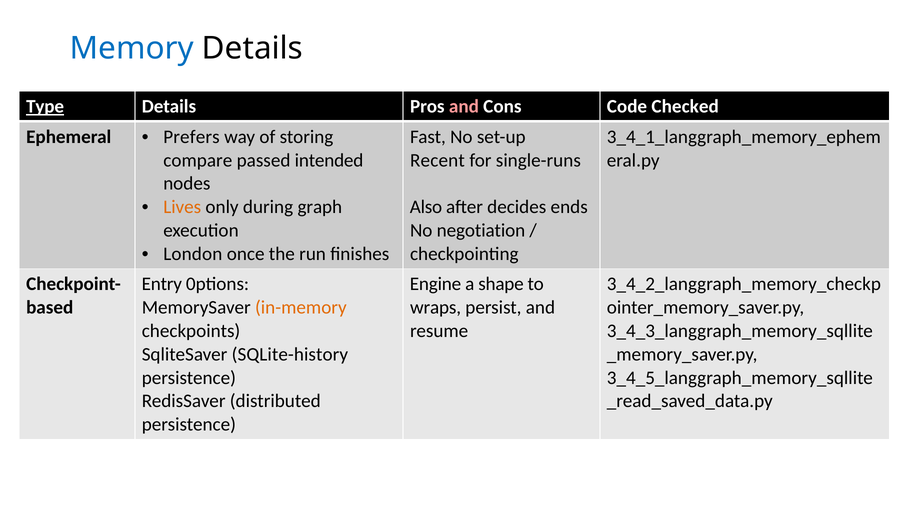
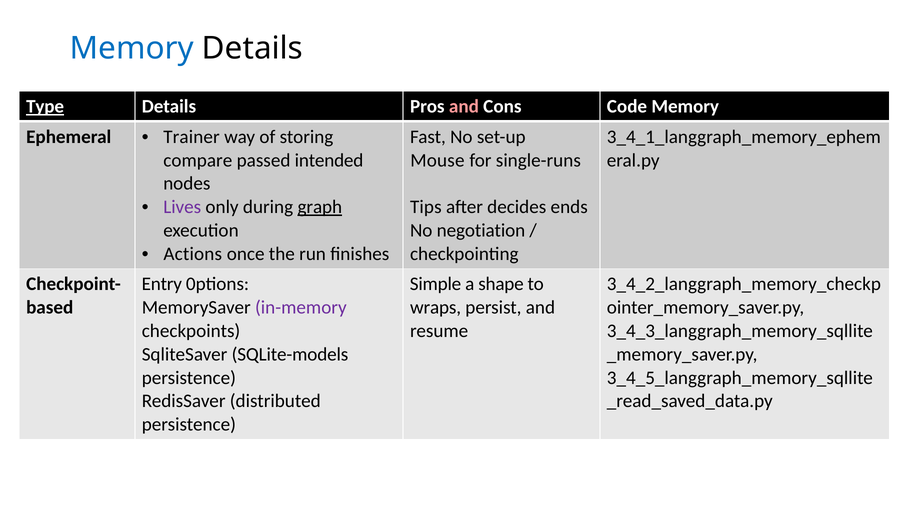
Code Checked: Checked -> Memory (685, 106)
Prefers: Prefers -> Trainer (191, 137)
Recent: Recent -> Mouse (437, 160)
Lives colour: orange -> purple (182, 207)
graph underline: none -> present (320, 207)
Also: Also -> Tips (426, 207)
London: London -> Actions (193, 254)
Engine: Engine -> Simple (436, 284)
in-memory colour: orange -> purple (301, 307)
SQLite-history: SQLite-history -> SQLite-models (290, 354)
